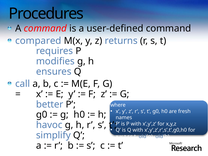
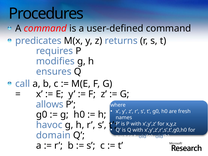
compared: compared -> predicates (38, 41)
better: better -> allows (50, 104)
simplify: simplify -> domain (53, 135)
